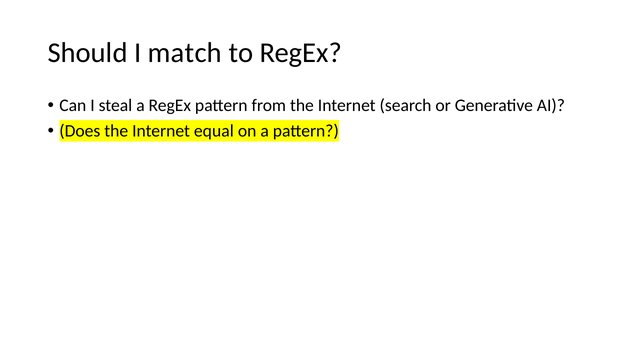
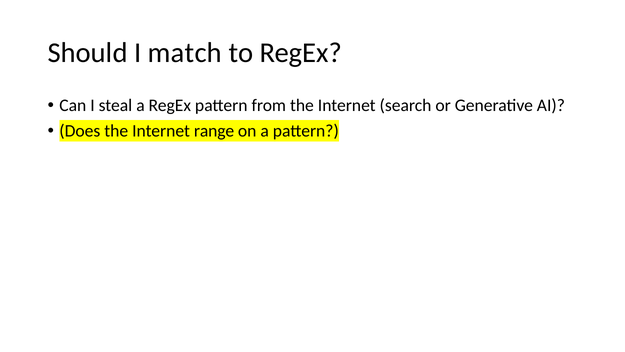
equal: equal -> range (214, 131)
